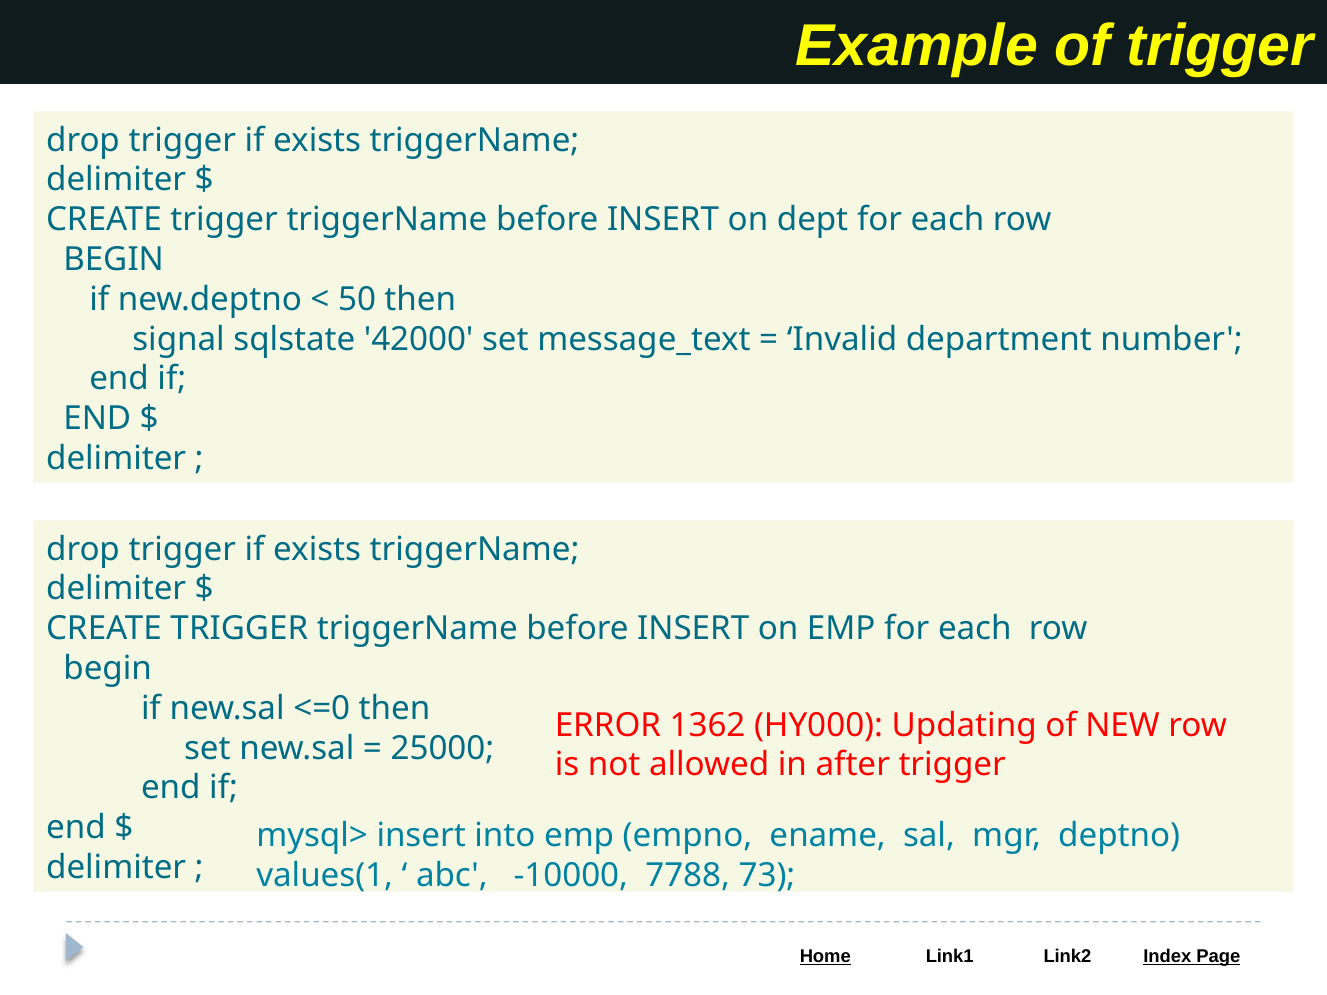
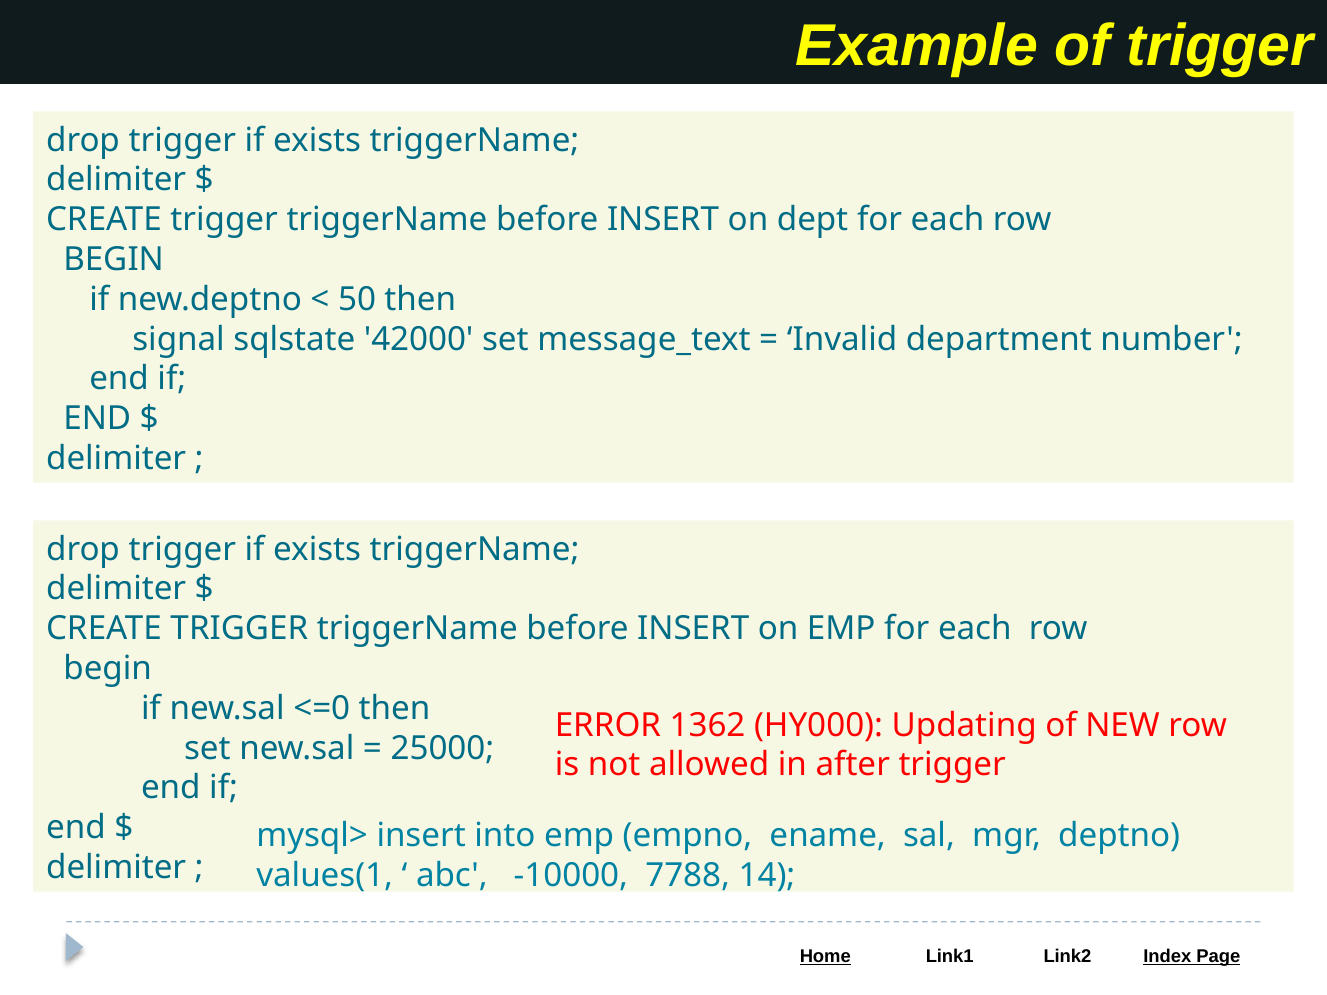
73: 73 -> 14 (767, 876)
